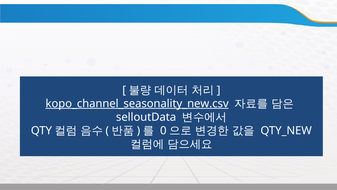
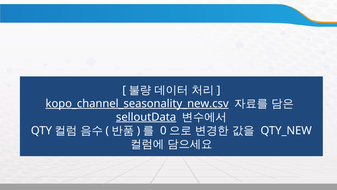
selloutData underline: none -> present (146, 117)
